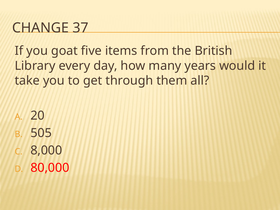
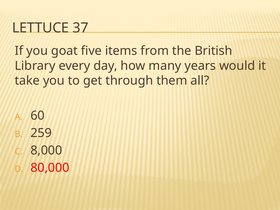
CHANGE: CHANGE -> LETTUCE (41, 28)
20: 20 -> 60 (38, 115)
505: 505 -> 259 (41, 133)
